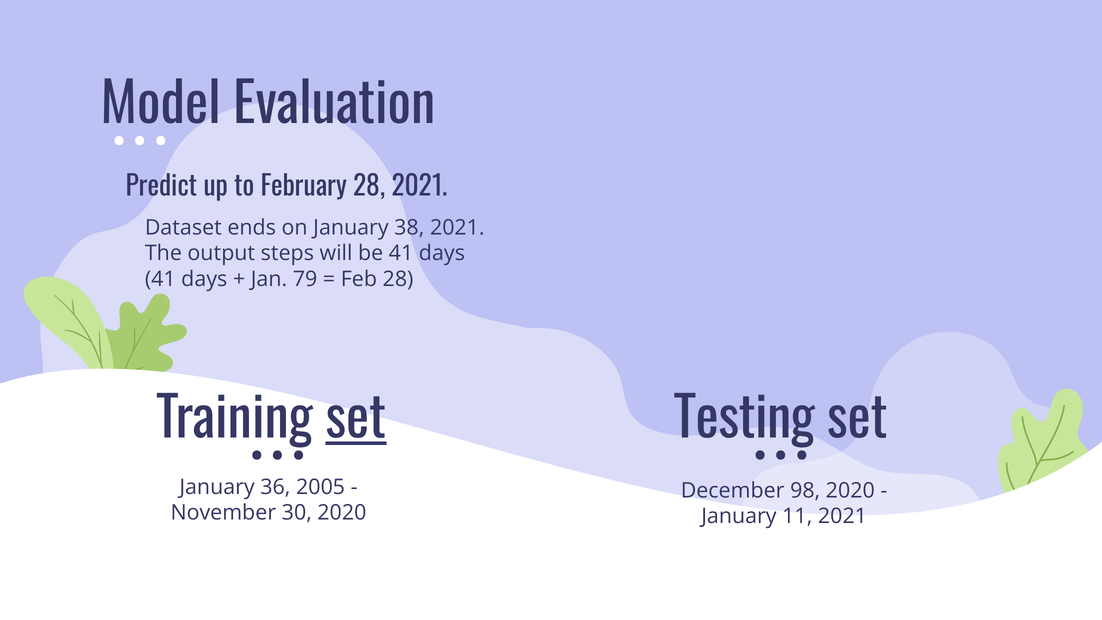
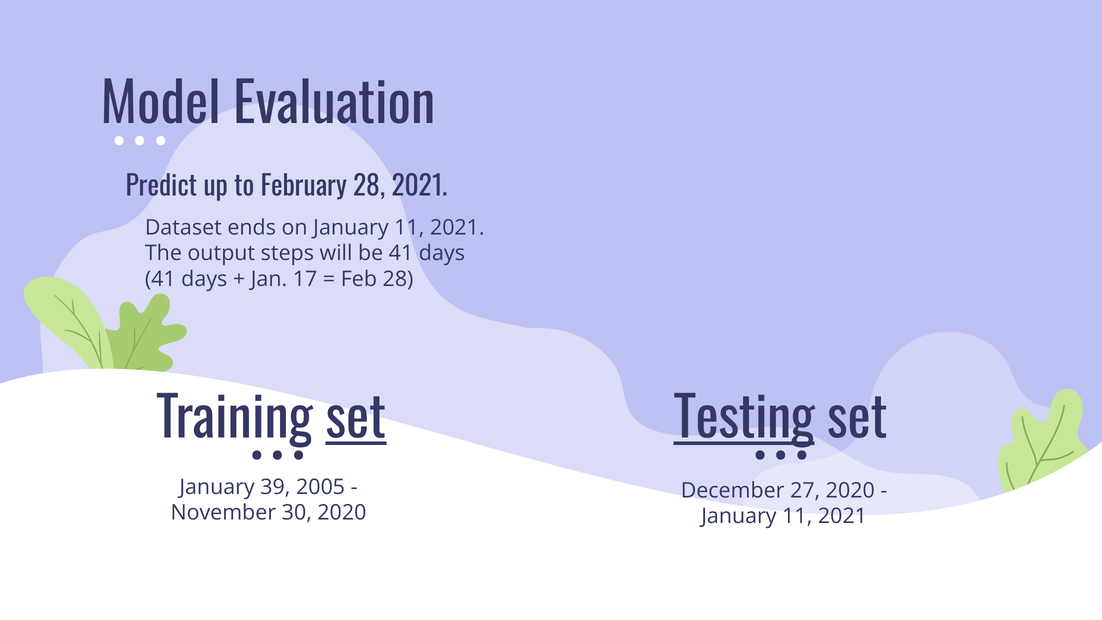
on January 38: 38 -> 11 (409, 228)
79: 79 -> 17 (305, 279)
Testing underline: none -> present (744, 419)
36: 36 -> 39 (275, 487)
98: 98 -> 27 (805, 491)
